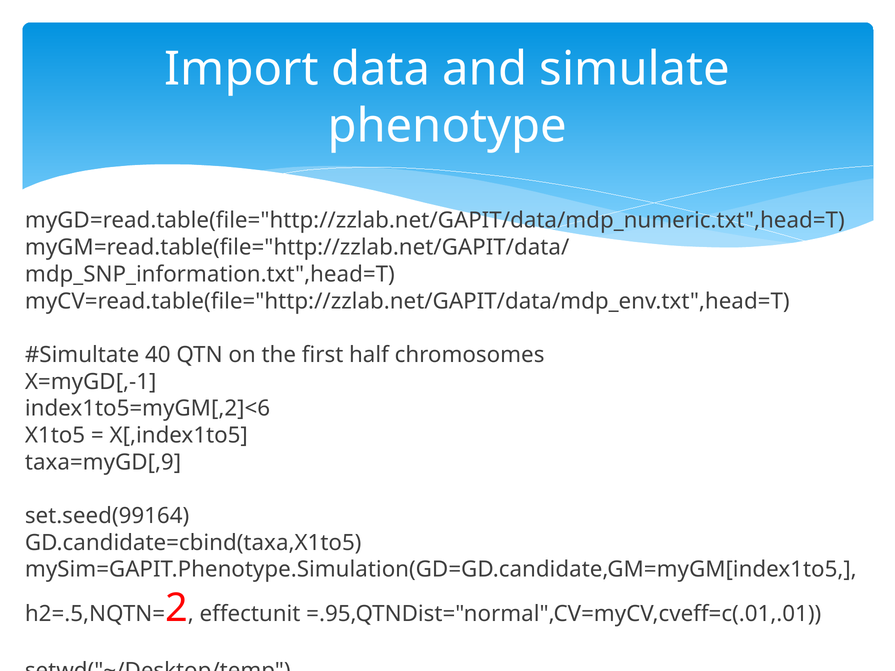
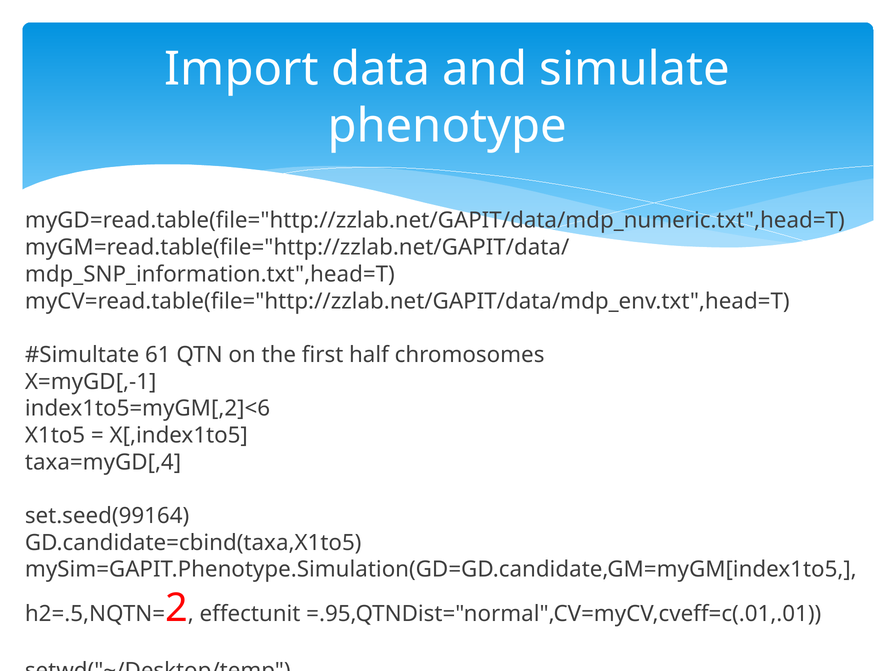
40: 40 -> 61 (158, 355)
taxa=myGD[,9: taxa=myGD[,9 -> taxa=myGD[,4 (103, 462)
